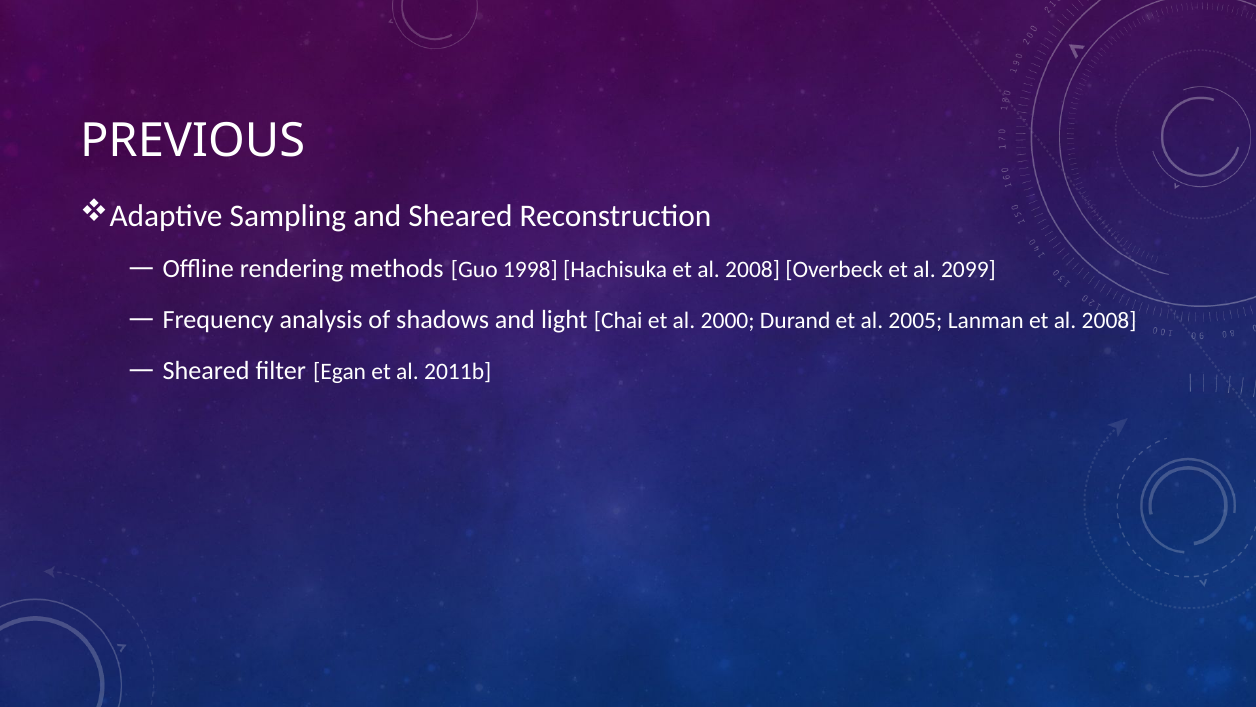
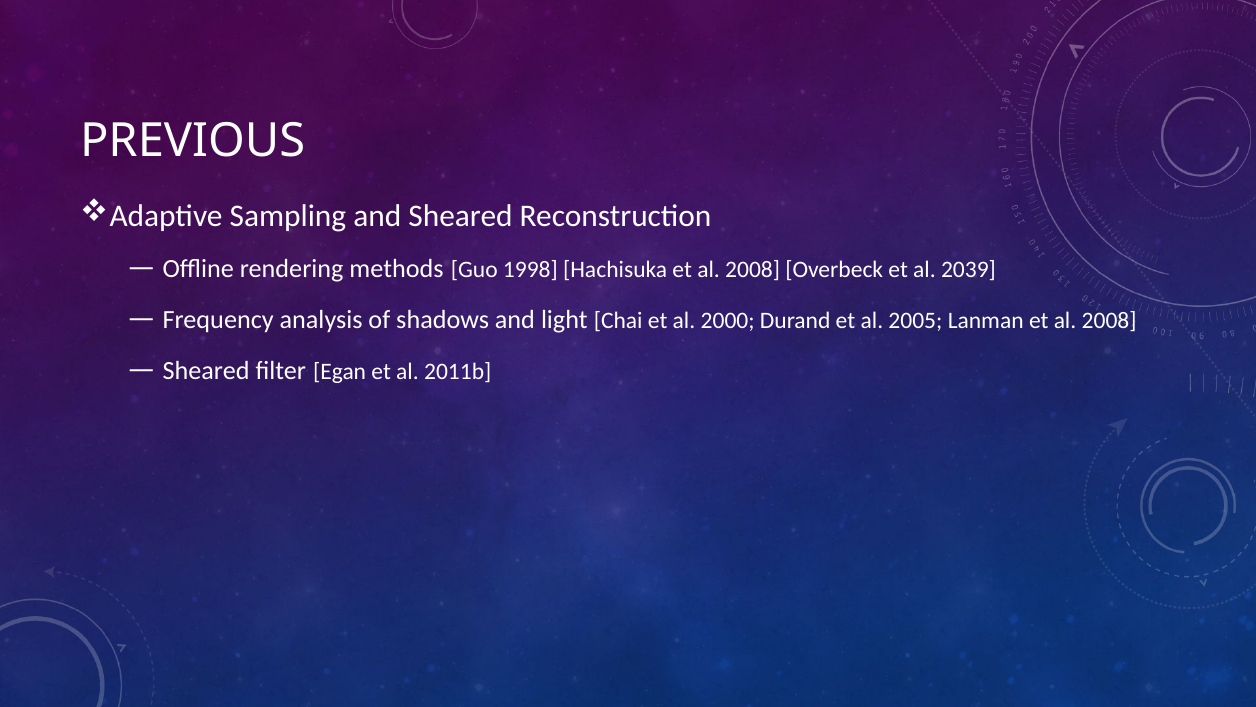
2099: 2099 -> 2039 (969, 270)
